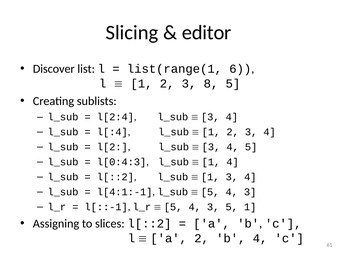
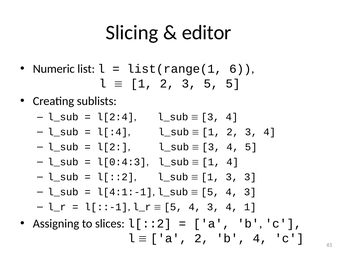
Discover: Discover -> Numeric (54, 69)
3 8: 8 -> 5 (211, 83)
1 3 4: 4 -> 3 (250, 177)
4 3 5: 5 -> 4 (232, 207)
